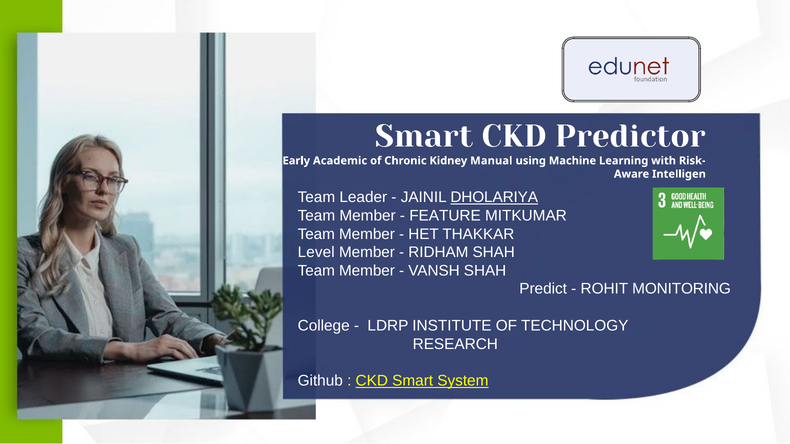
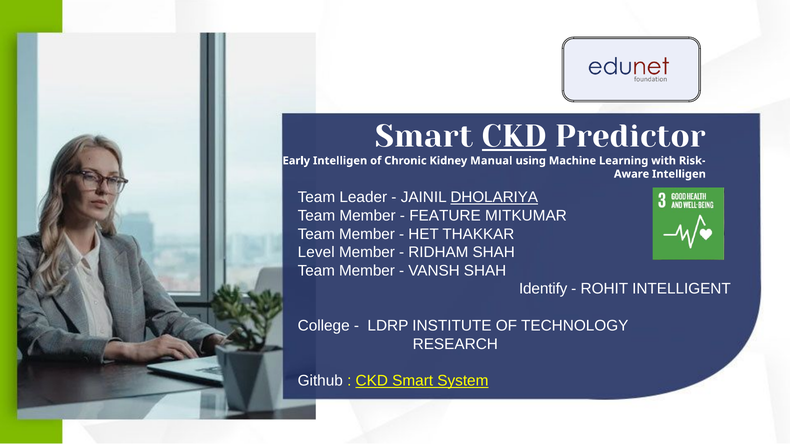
CKD underline: none -> present (514, 137)
Early Academic: Academic -> Intelligen (340, 161)
Predict: Predict -> Identify (543, 289)
MONITORING: MONITORING -> INTELLIGENT (682, 289)
